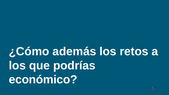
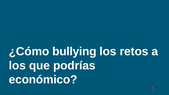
además: además -> bullying (74, 51)
